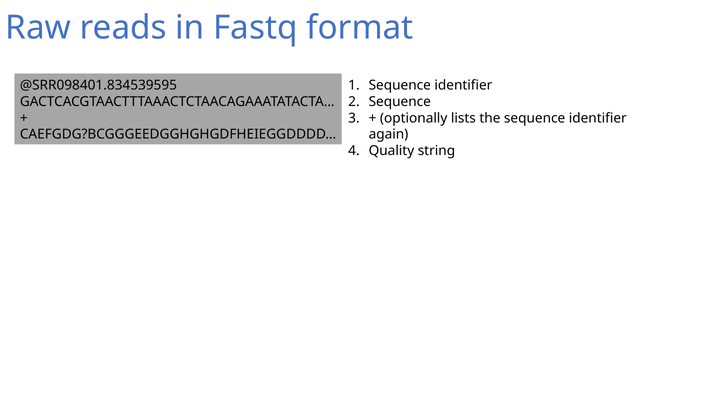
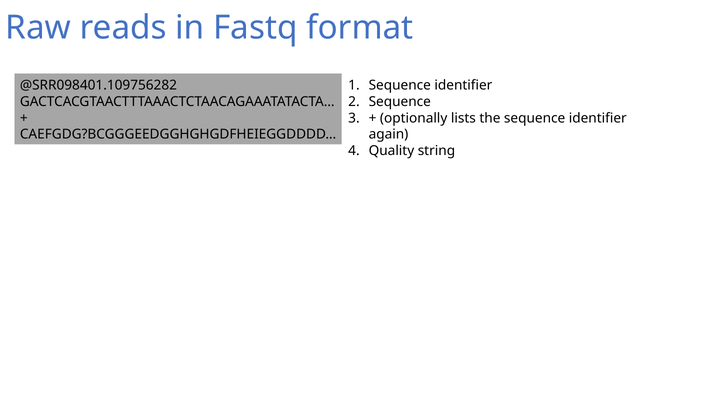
@SRR098401.834539595: @SRR098401.834539595 -> @SRR098401.109756282 (98, 85)
